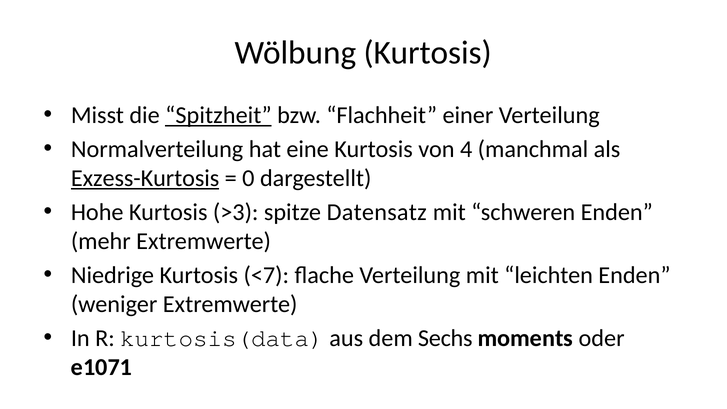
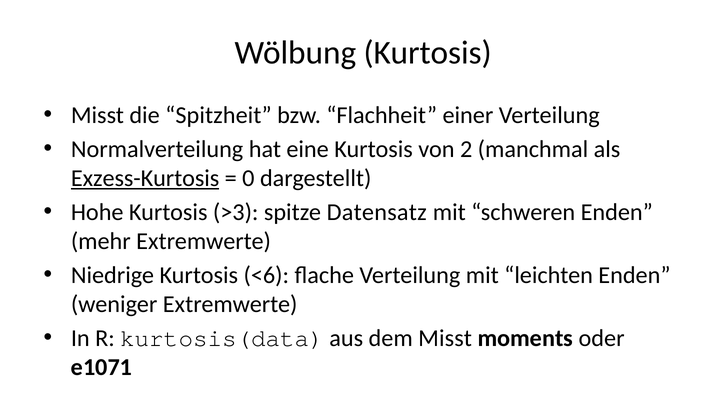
Spitzheit underline: present -> none (218, 115)
4: 4 -> 2 (466, 149)
<7: <7 -> <6 (266, 275)
dem Sechs: Sechs -> Misst (445, 338)
